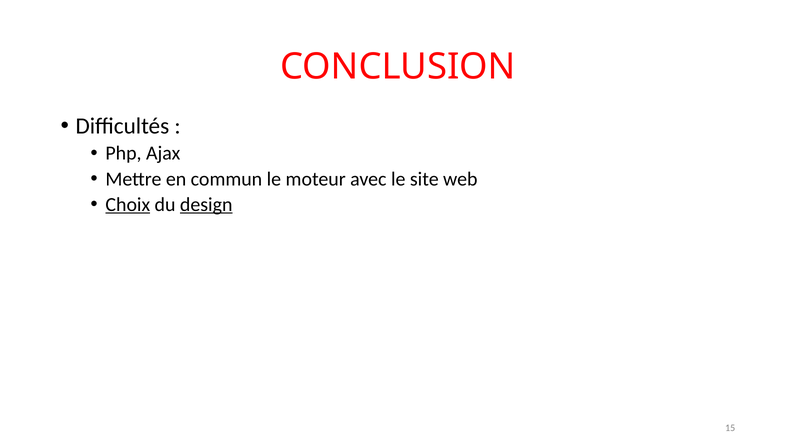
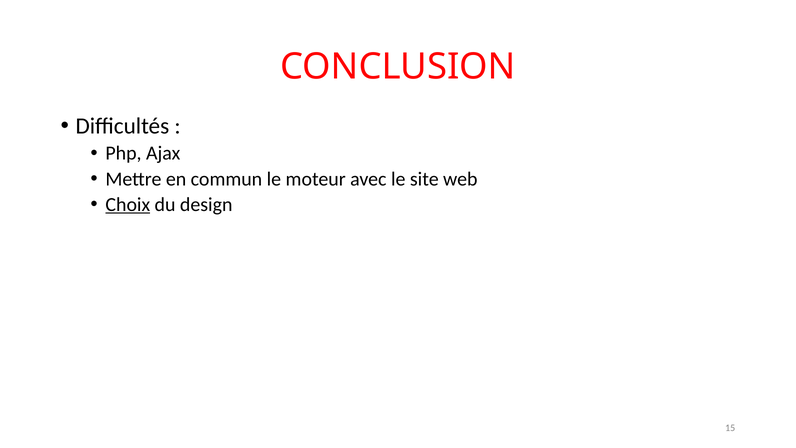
design underline: present -> none (206, 204)
